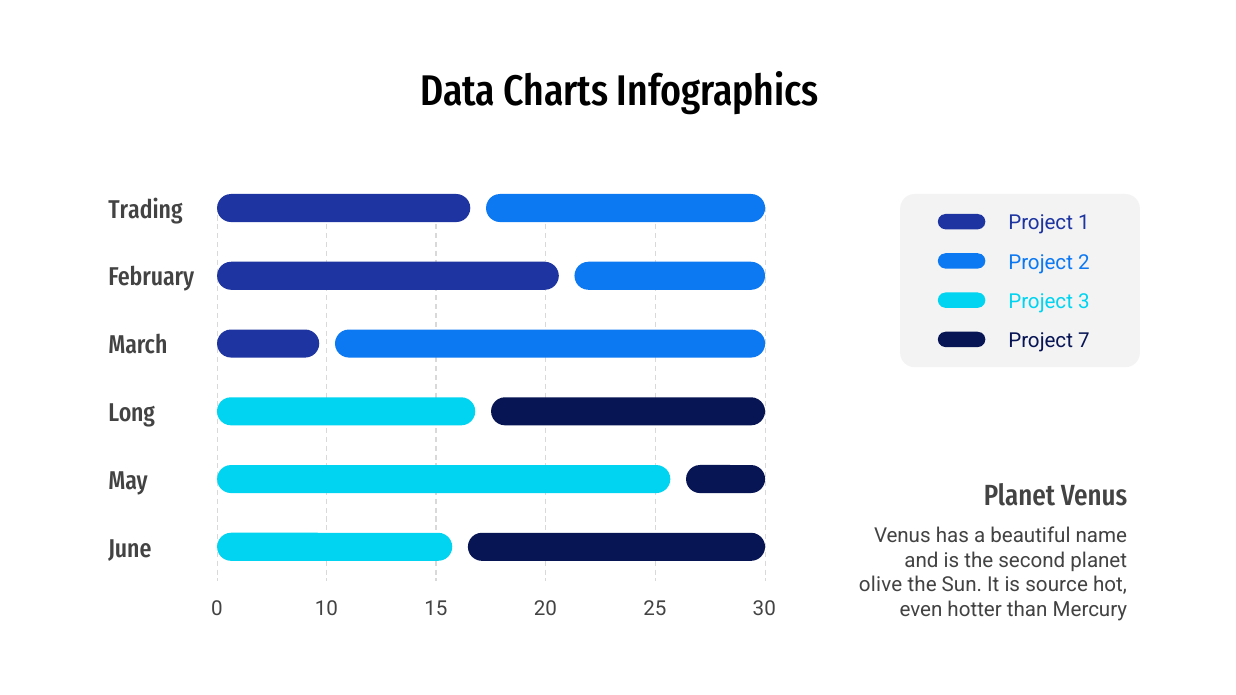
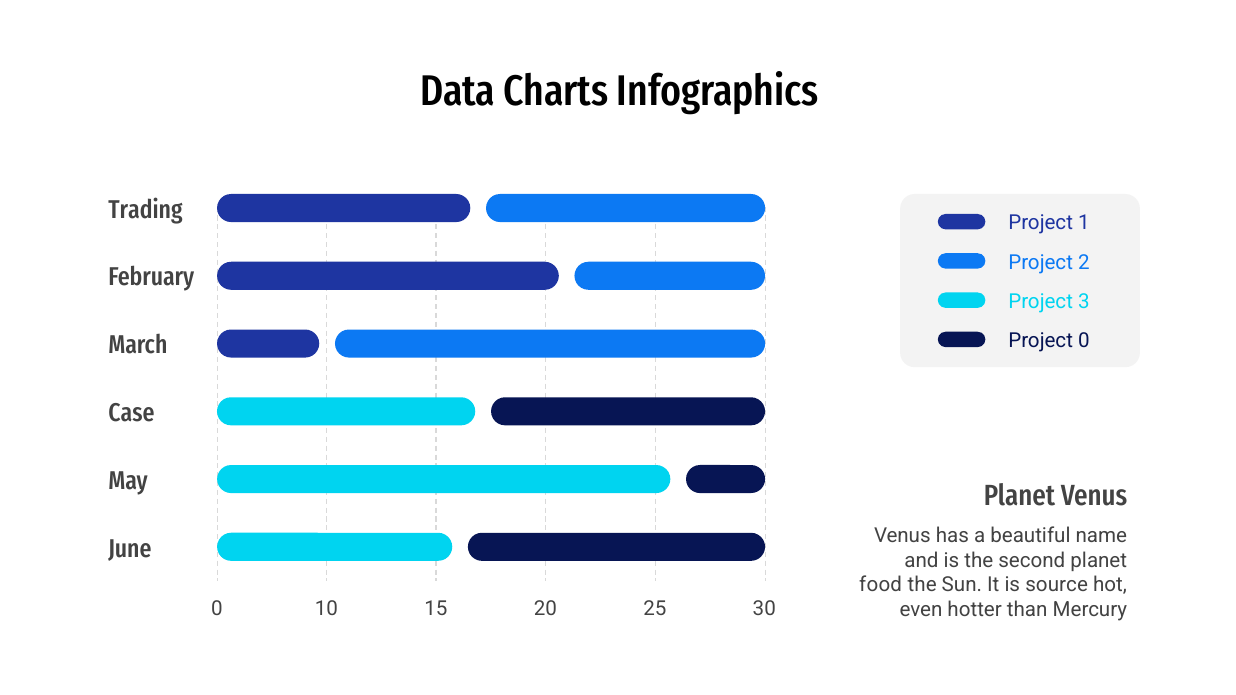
Project 7: 7 -> 0 (1084, 341)
Long: Long -> Case (131, 413)
olive: olive -> food (881, 585)
